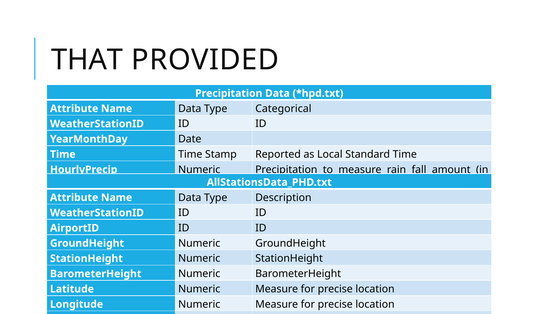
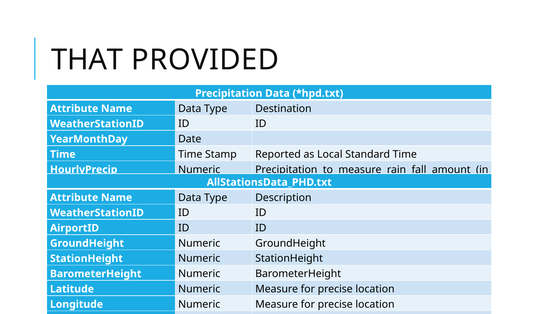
Type Categorical: Categorical -> Destination (283, 109)
